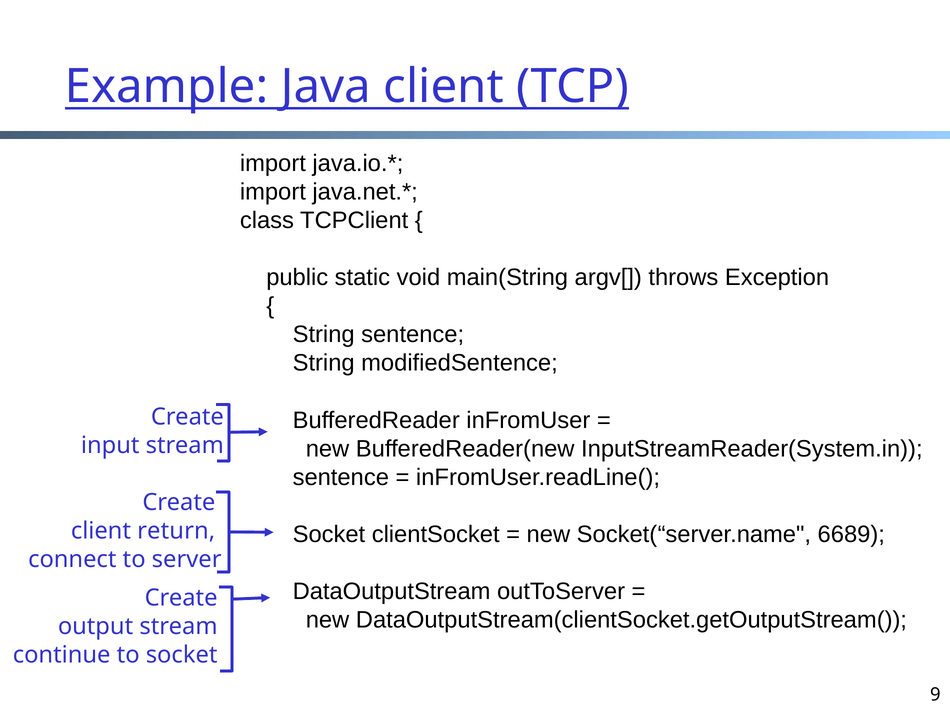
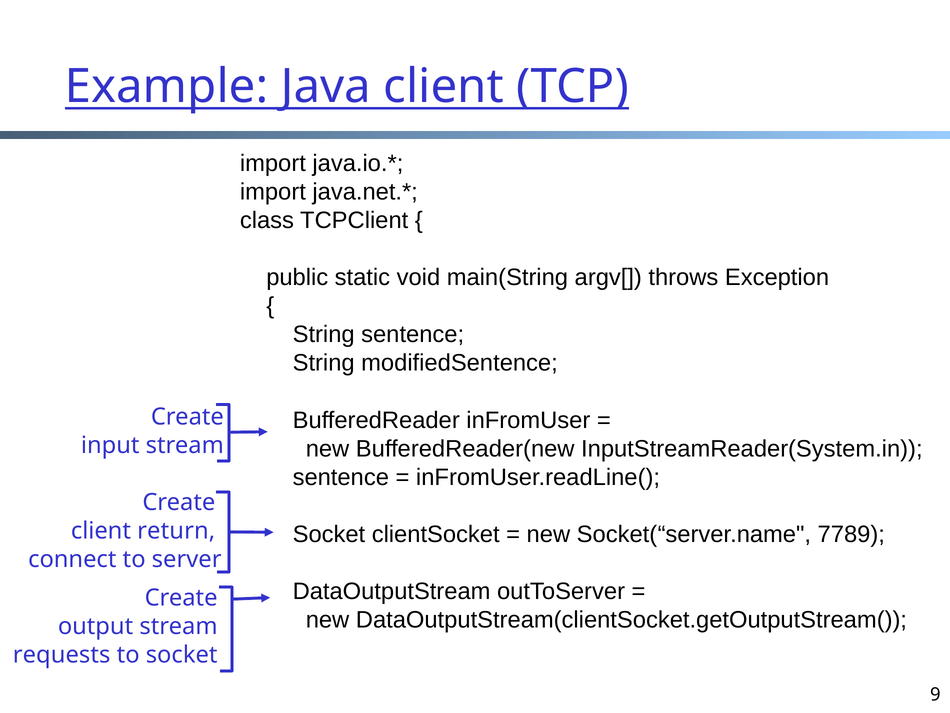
6689: 6689 -> 7789 (851, 534)
continue: continue -> requests (62, 654)
